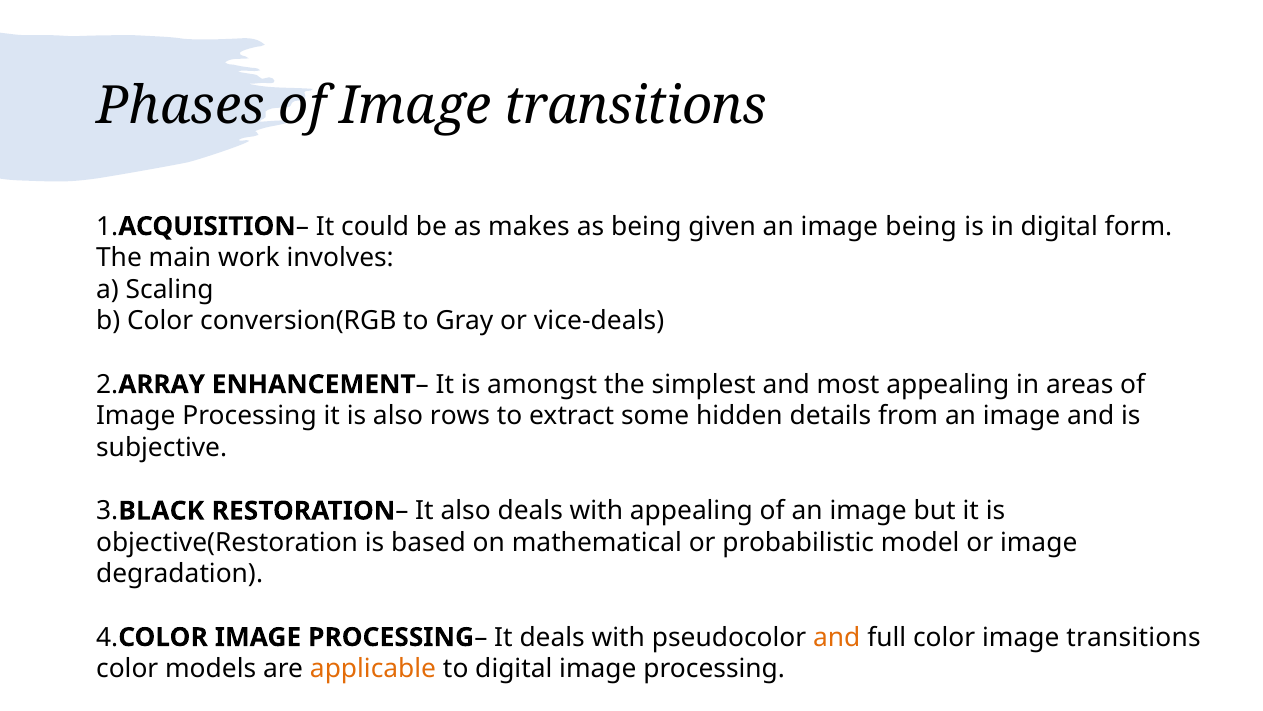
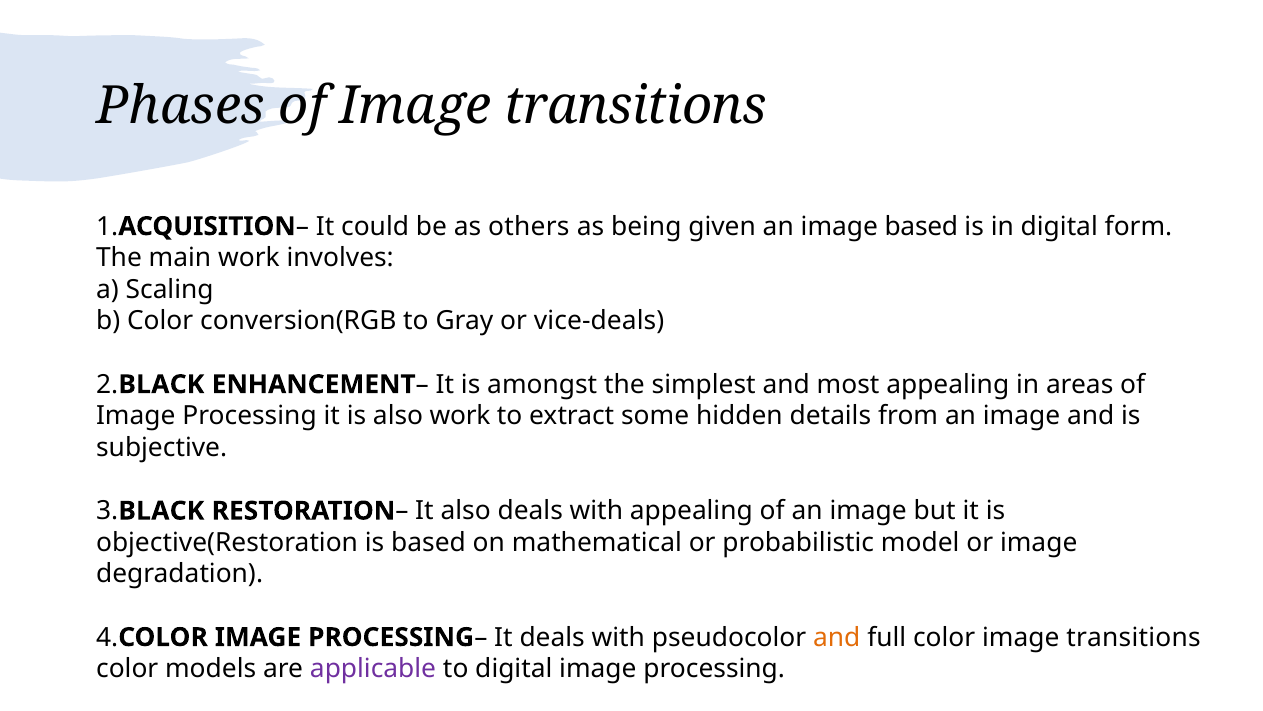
makes: makes -> others (529, 226)
image being: being -> based (921, 226)
ARRAY: ARRAY -> BLACK (161, 384)
also rows: rows -> work (460, 416)
applicable colour: orange -> purple (373, 668)
